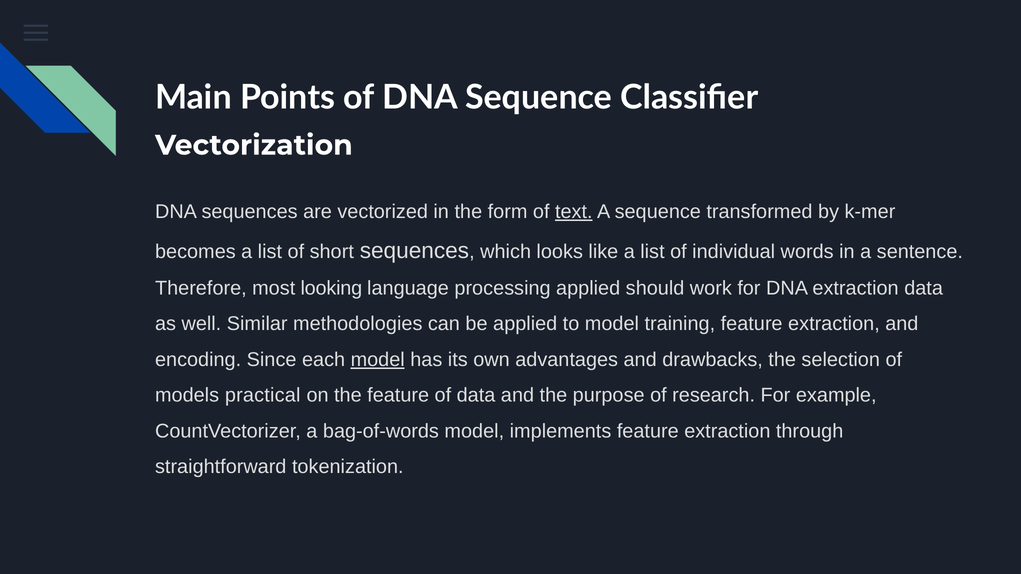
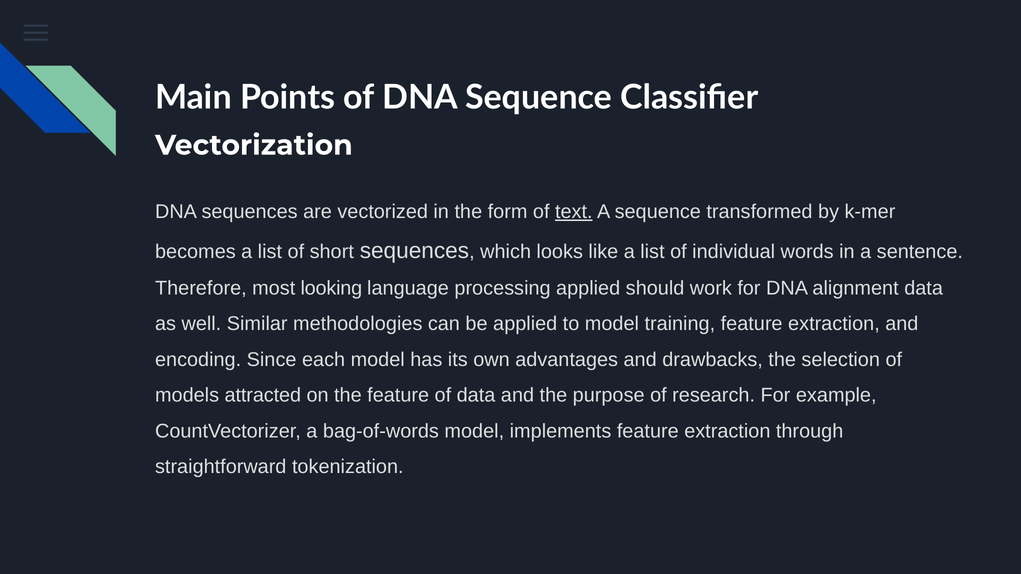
DNA extraction: extraction -> alignment (856, 288)
model underline: present -> none (378, 360)
practical: practical -> attracted (263, 396)
